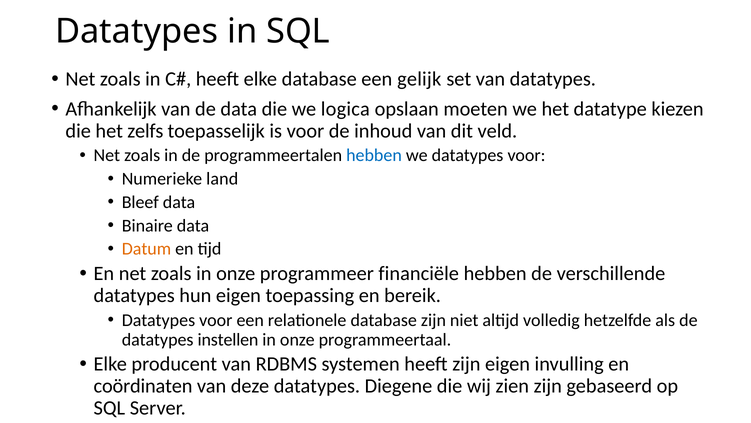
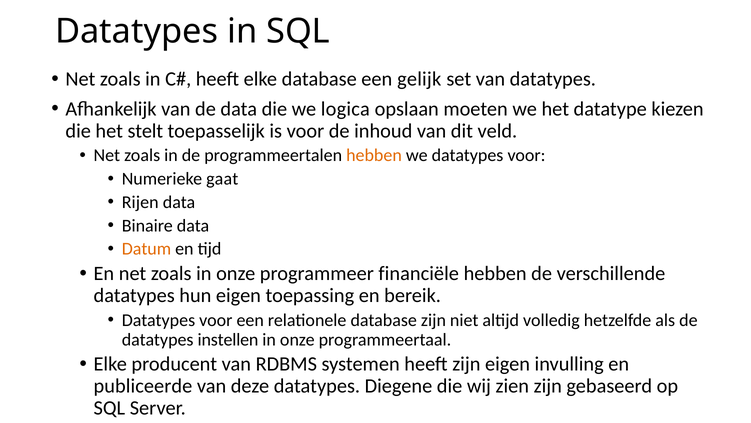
zelfs: zelfs -> stelt (145, 131)
hebben colour: blue -> orange (374, 155)
land: land -> gaat (222, 179)
Bleef: Bleef -> Rijen (140, 202)
coördinaten: coördinaten -> publiceerde (143, 386)
